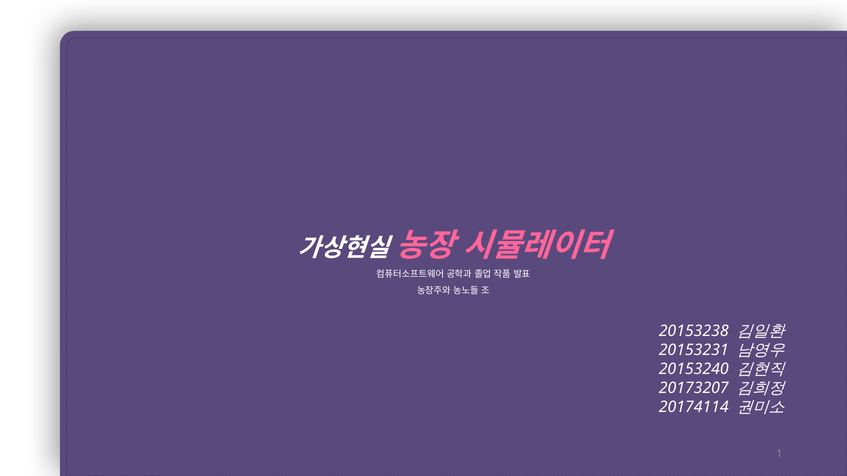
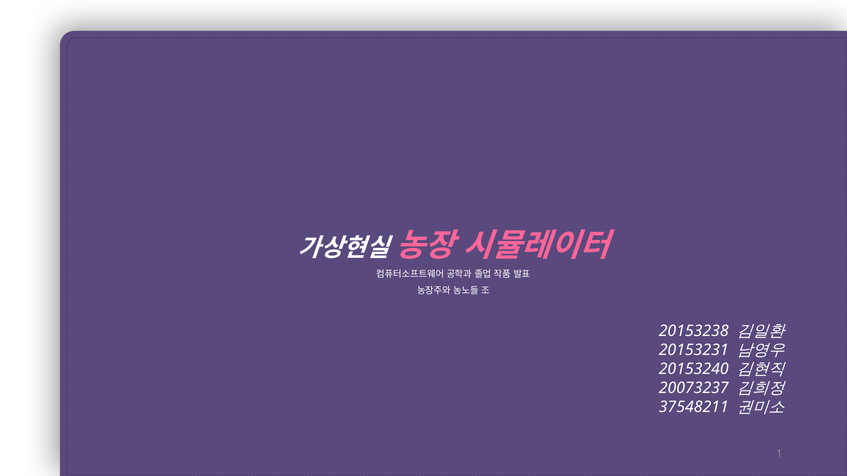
20173207: 20173207 -> 20073237 (694, 388)
20174114: 20174114 -> 37548211 (694, 407)
